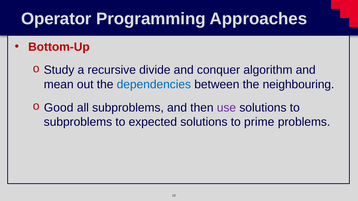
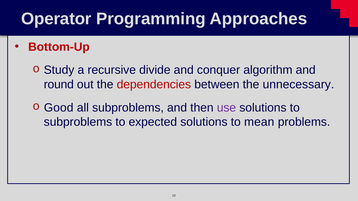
mean: mean -> round (59, 85)
dependencies colour: blue -> red (154, 85)
neighbouring: neighbouring -> unnecessary (298, 85)
prime: prime -> mean (259, 122)
